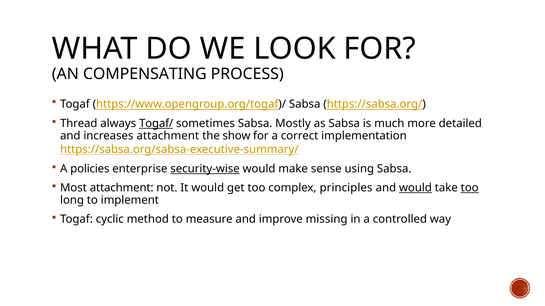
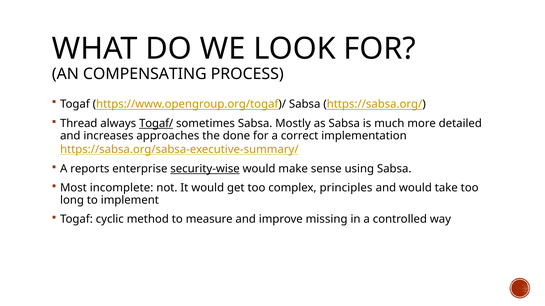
increases attachment: attachment -> approaches (168, 136)
show: show -> done (236, 136)
policies: policies -> reports (90, 169)
Most attachment: attachment -> incomplete (122, 188)
would underline: present -> none (415, 188)
too underline: present -> none (470, 188)
